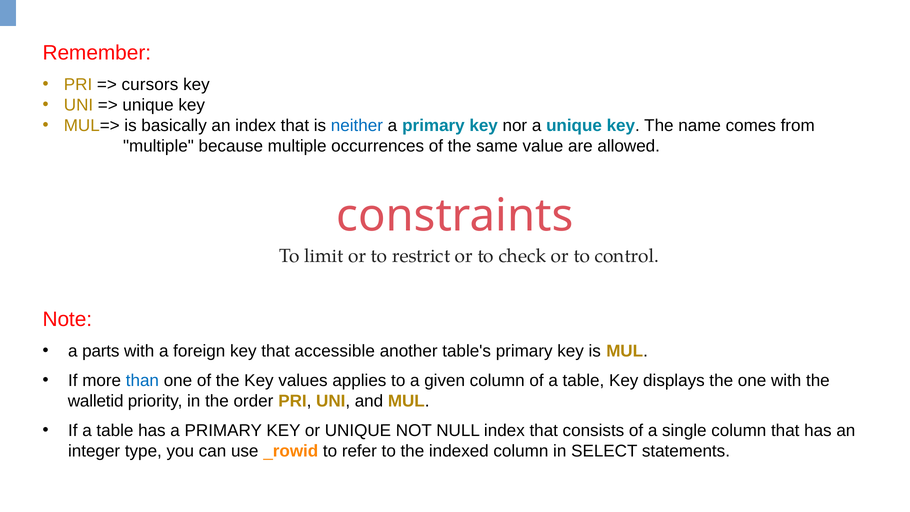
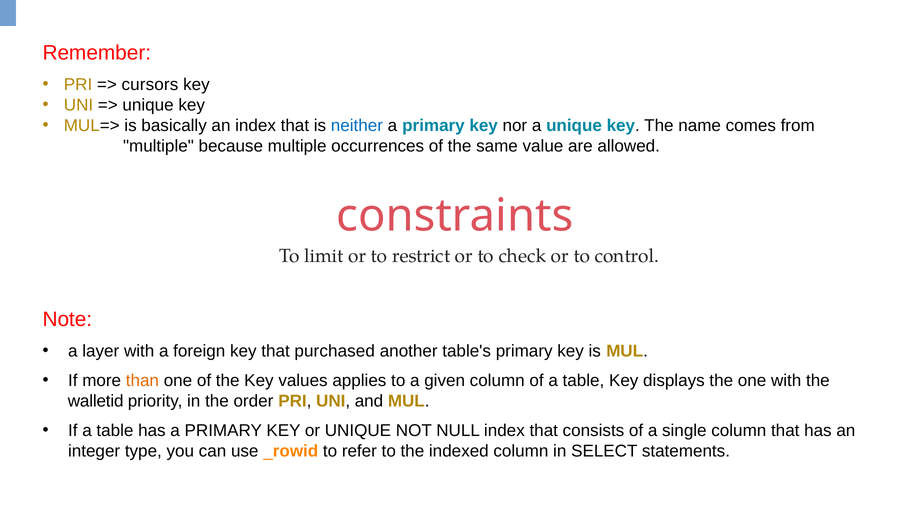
parts: parts -> layer (101, 351)
accessible: accessible -> purchased (335, 351)
than colour: blue -> orange (142, 380)
